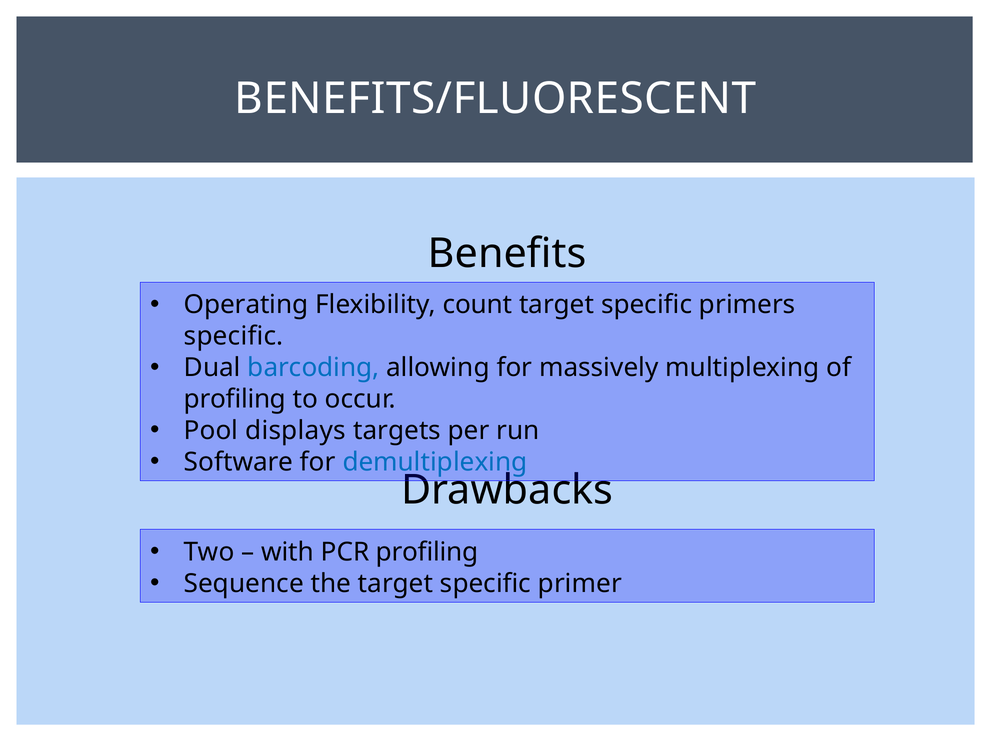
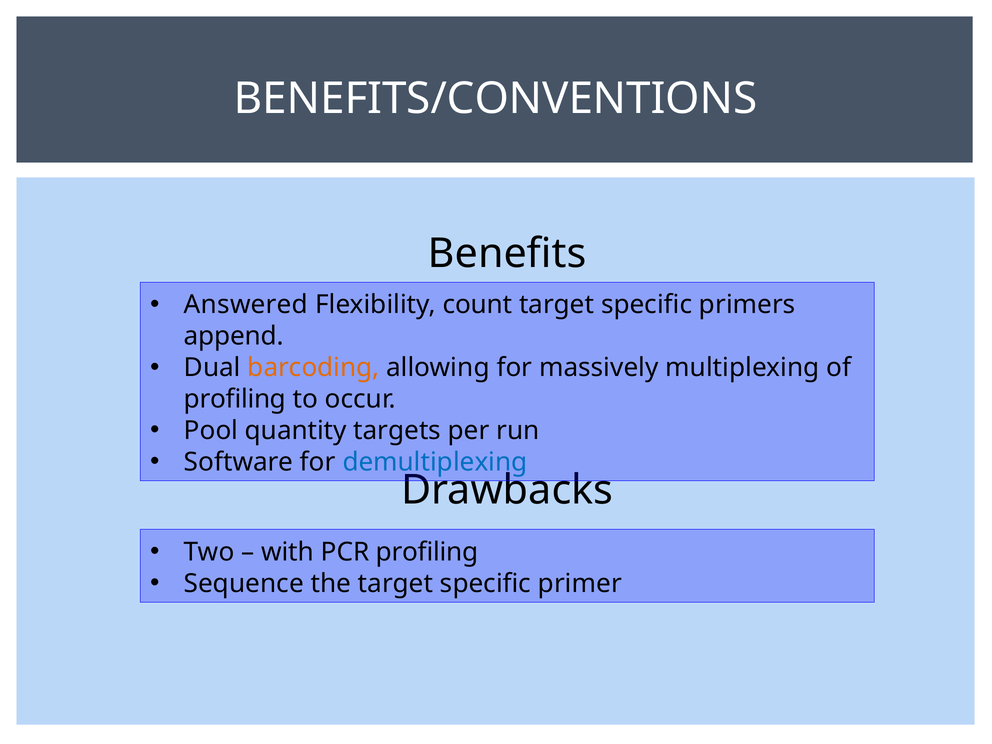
BENEFITS/FLUORESCENT: BENEFITS/FLUORESCENT -> BENEFITS/CONVENTIONS (496, 99)
Operating: Operating -> Answered (246, 305)
specific: specific -> append (234, 336)
barcoding colour: blue -> orange (313, 368)
displays: displays -> quantity (296, 431)
